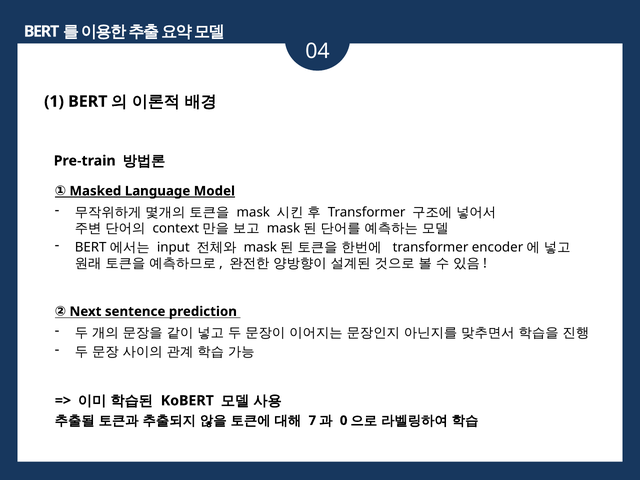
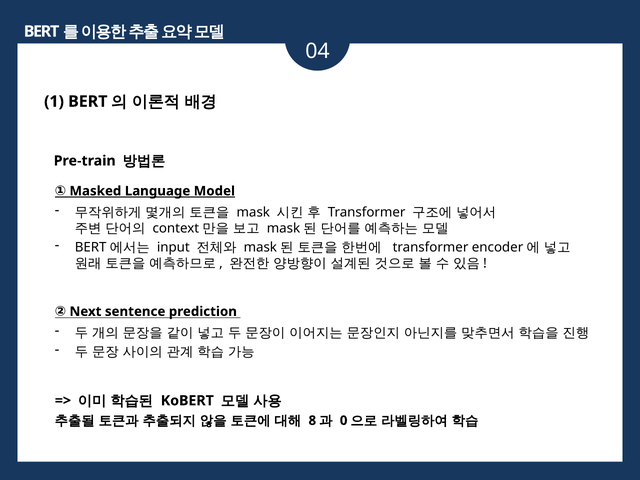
7: 7 -> 8 (312, 421)
